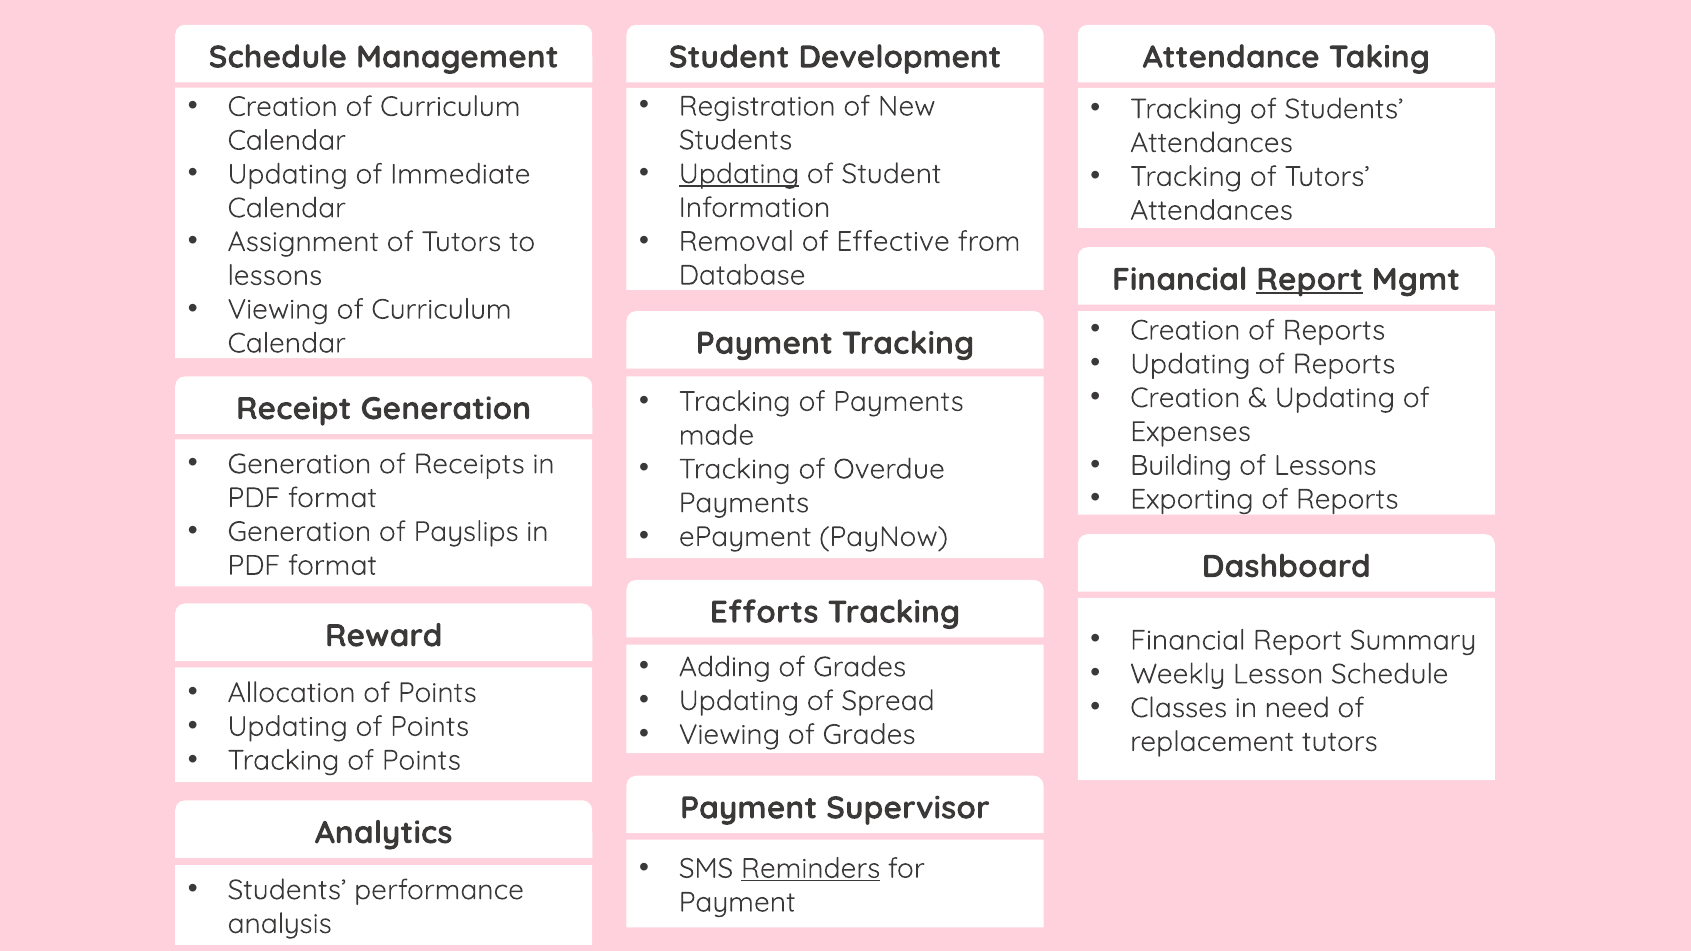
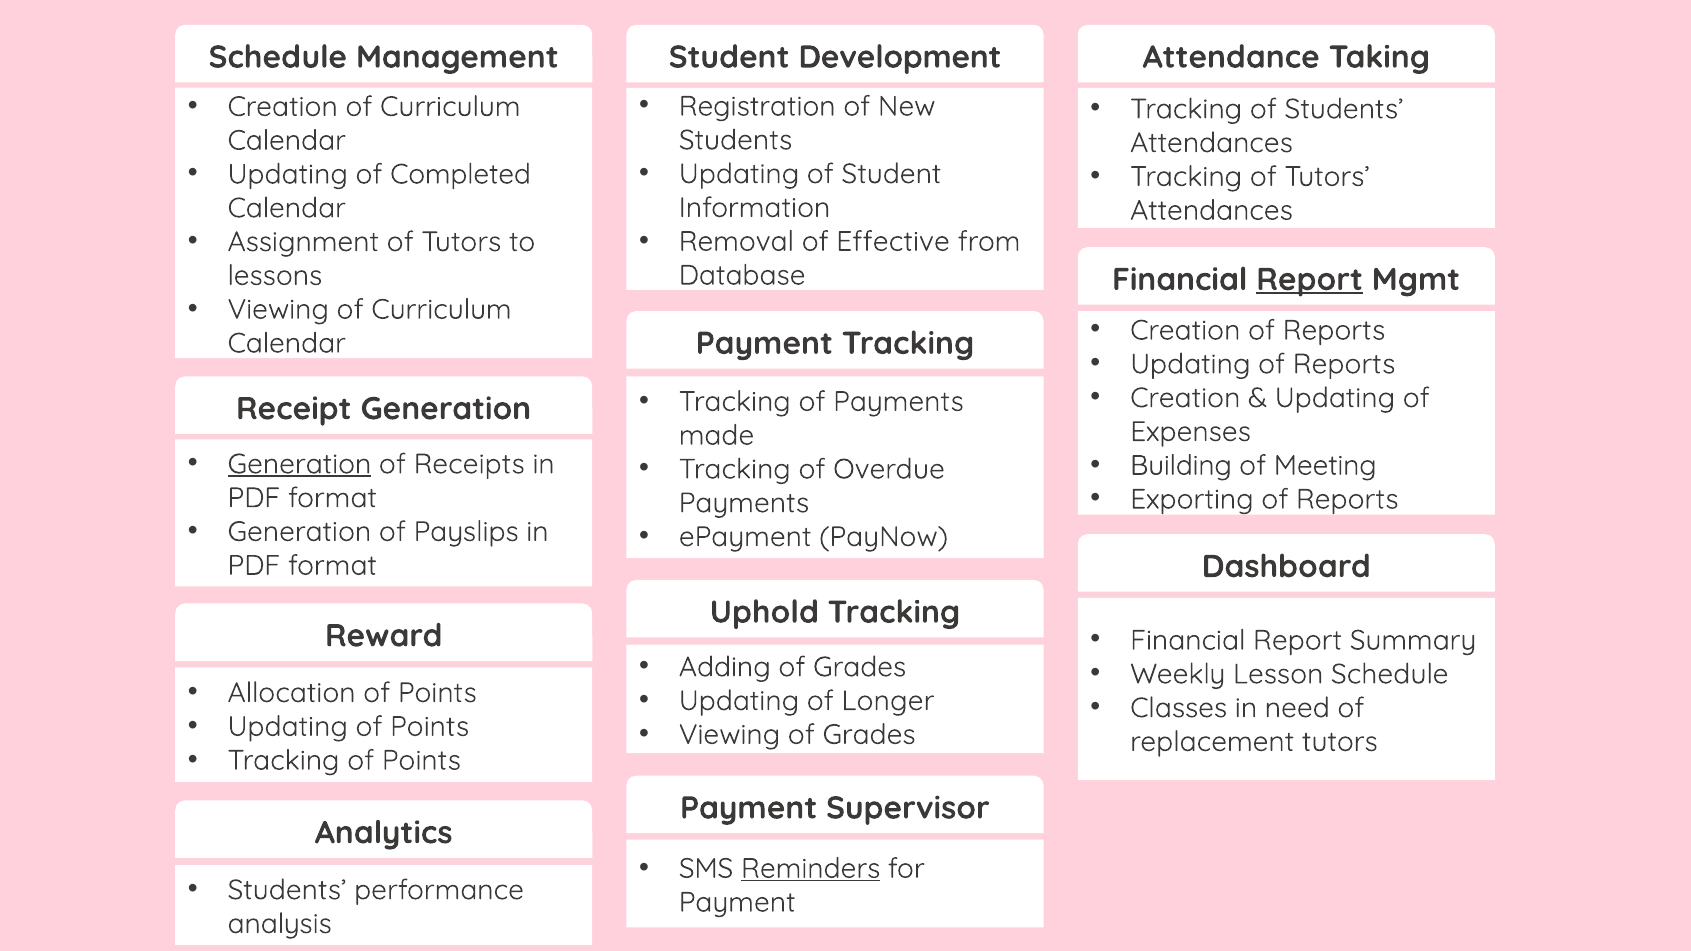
Updating underline: present -> none (739, 174)
Immediate: Immediate -> Completed (461, 174)
Generation underline: none -> present (299, 464)
of Lessons: Lessons -> Meeting (1325, 466)
Efforts: Efforts -> Uphold (764, 612)
Spread: Spread -> Longer (888, 701)
